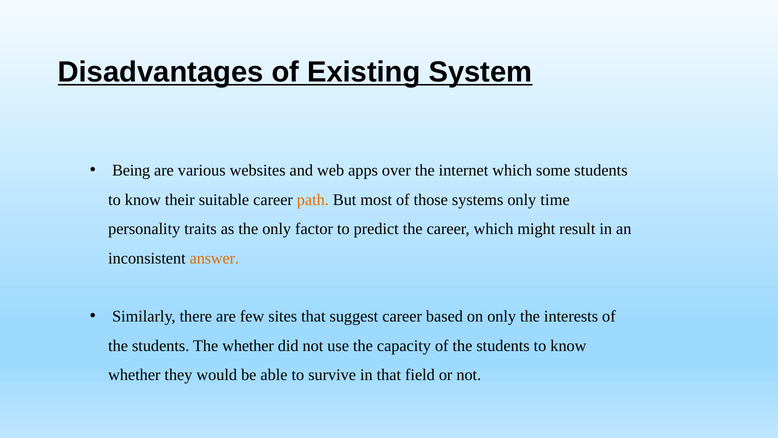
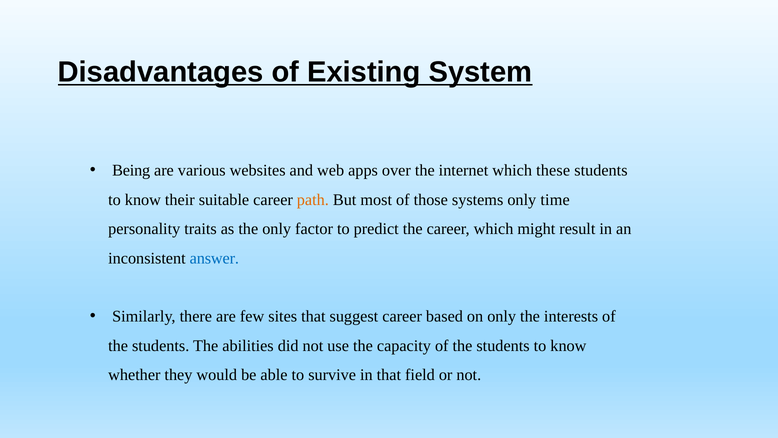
some: some -> these (553, 170)
answer colour: orange -> blue (214, 258)
The whether: whether -> abilities (248, 345)
